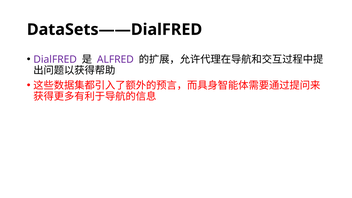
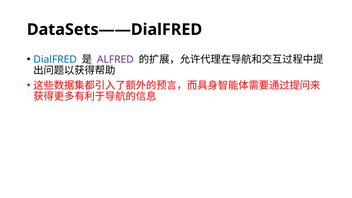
DialFRED colour: purple -> blue (55, 60)
